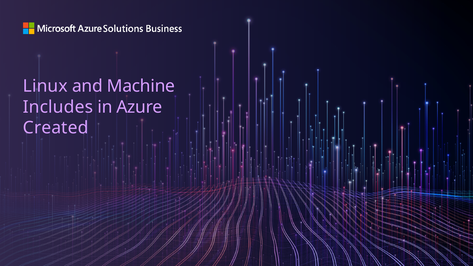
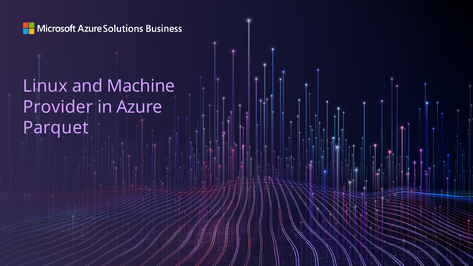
Includes: Includes -> Provider (58, 107)
Created: Created -> Parquet (56, 128)
